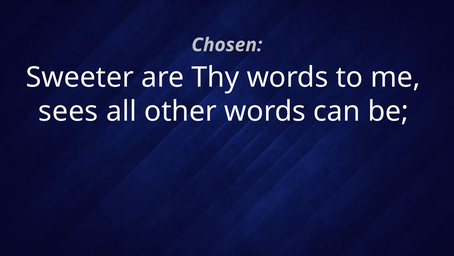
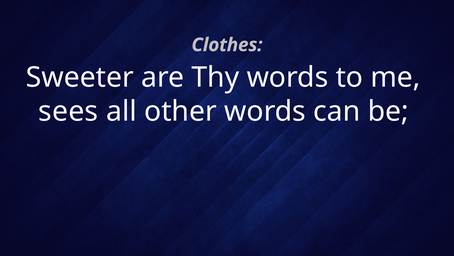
Chosen: Chosen -> Clothes (227, 45)
